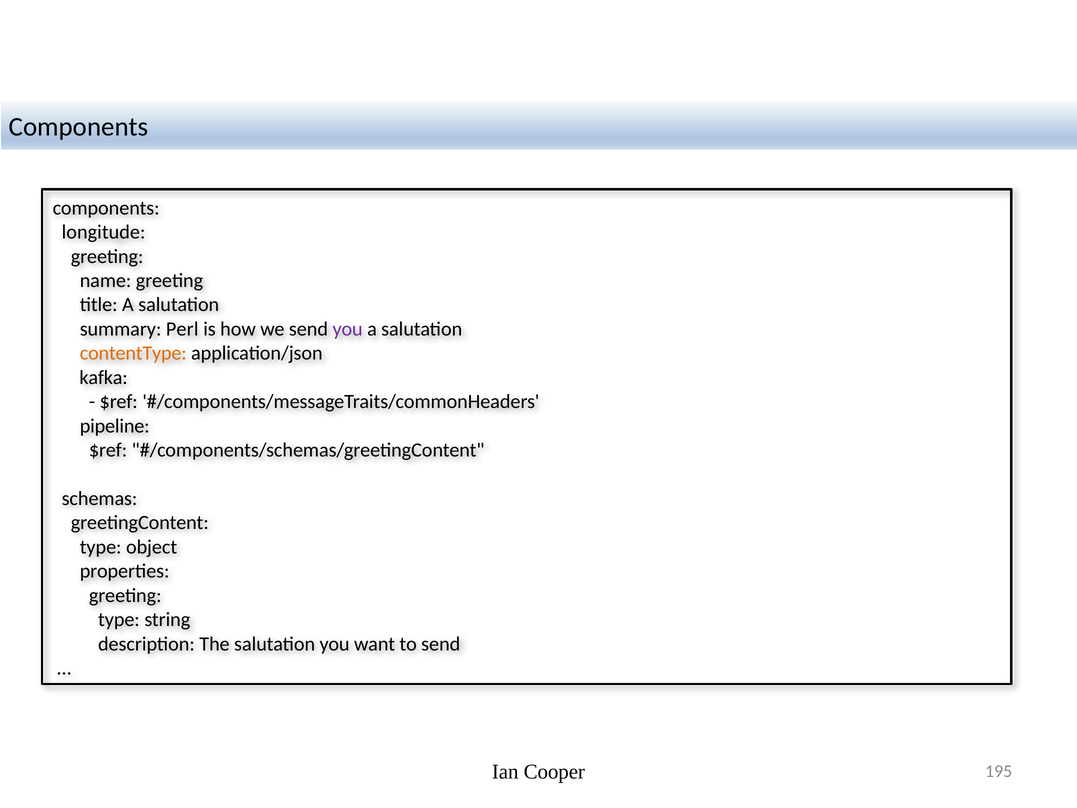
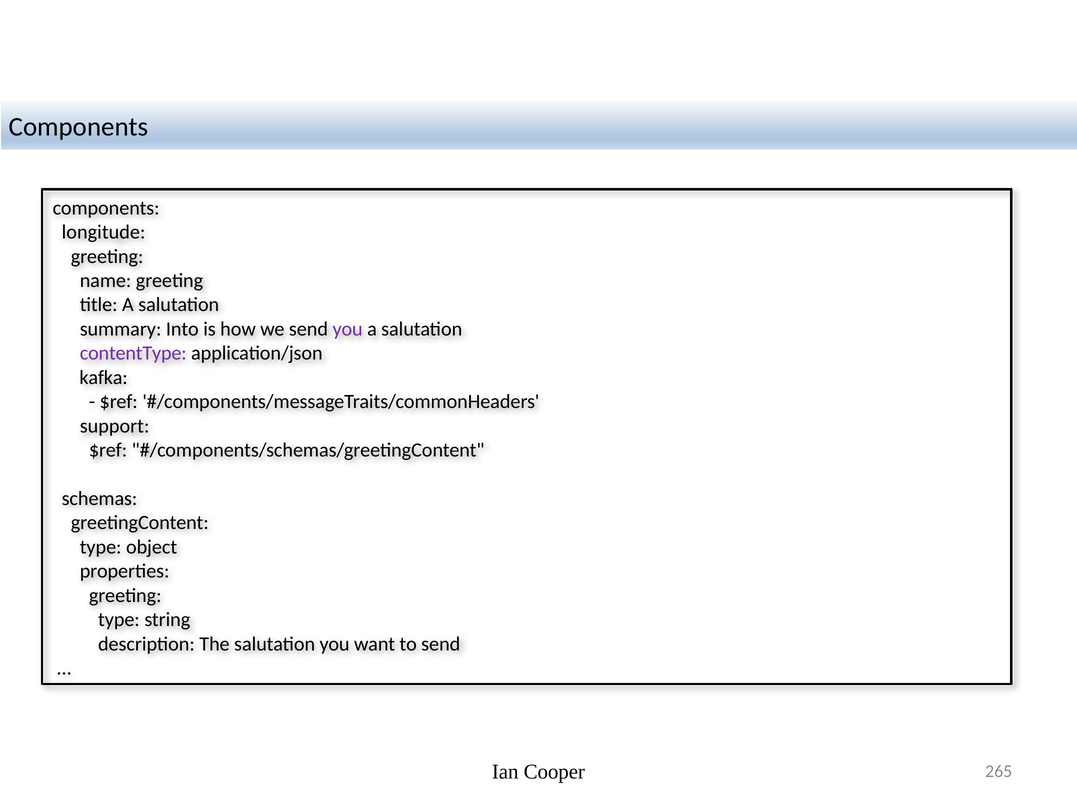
Perl: Perl -> Into (182, 329)
contentType colour: orange -> purple (133, 353)
pipeline: pipeline -> support (115, 426)
195: 195 -> 265 (999, 771)
